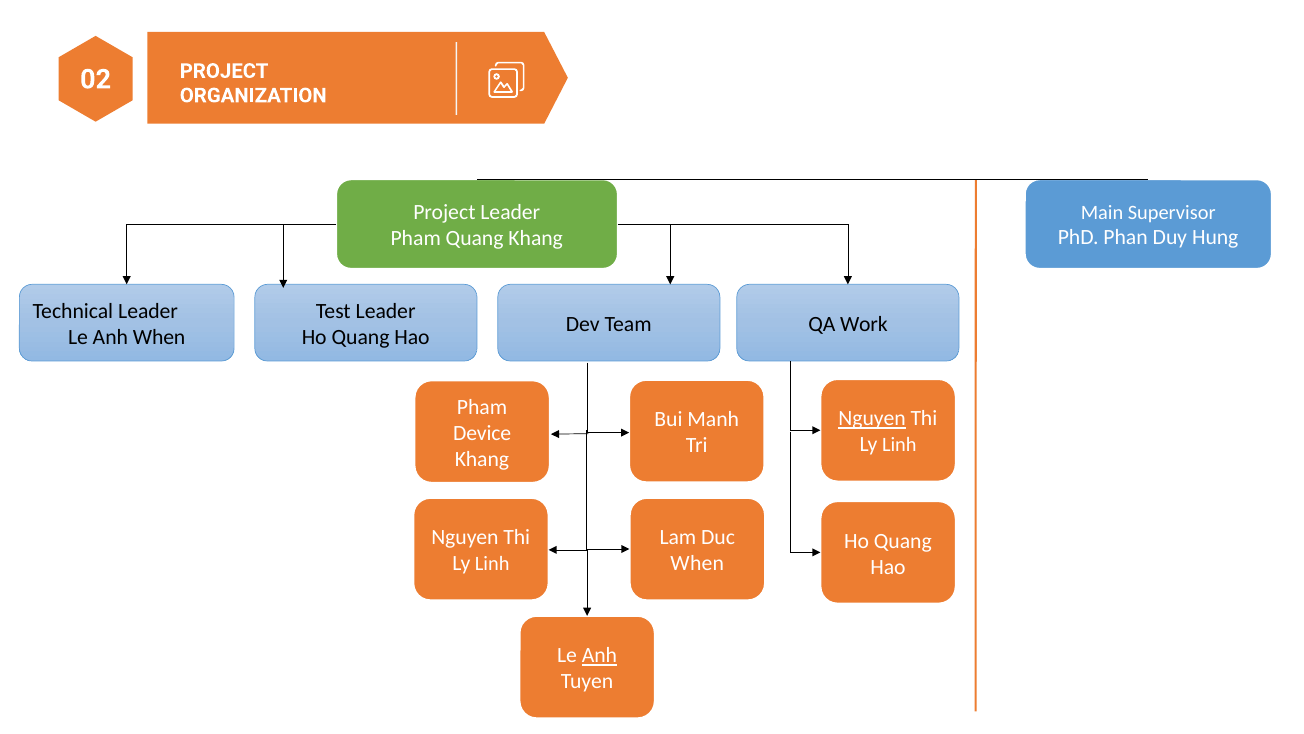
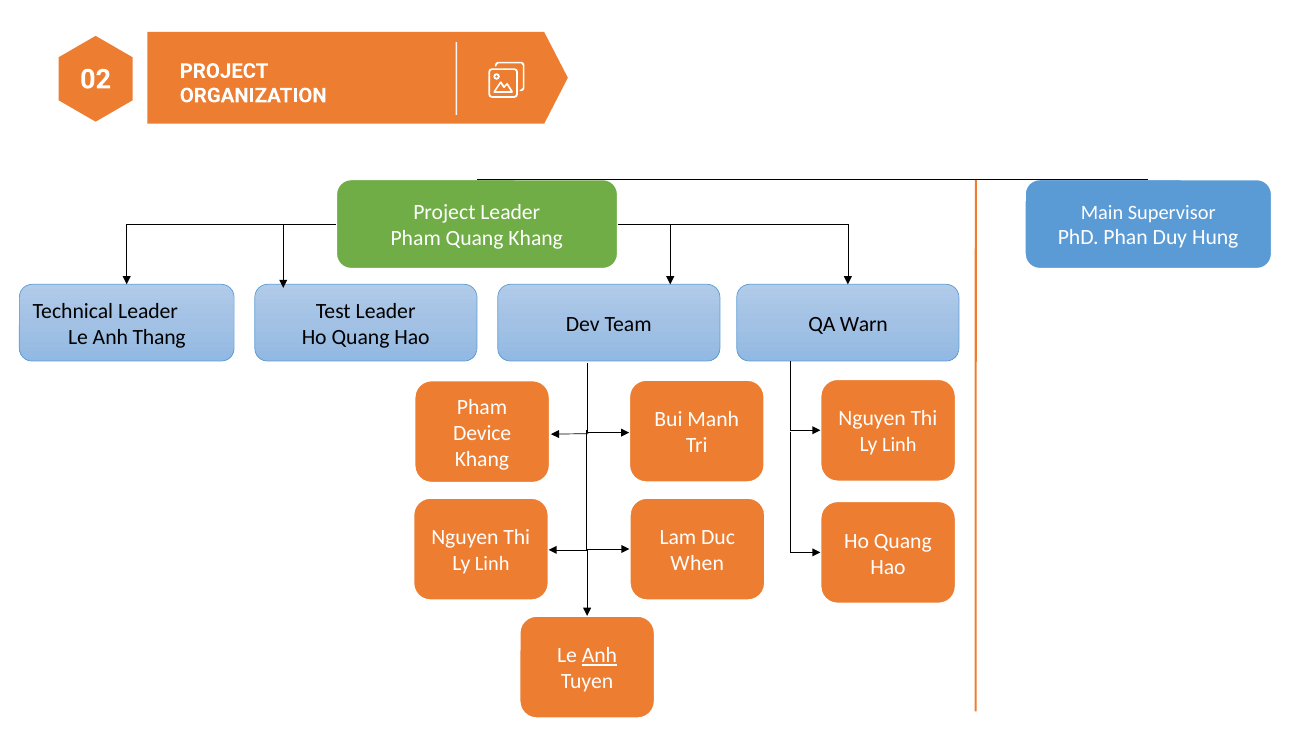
Work: Work -> Warn (864, 324)
Anh When: When -> Thang (159, 337)
Nguyen underline: present -> none (872, 418)
